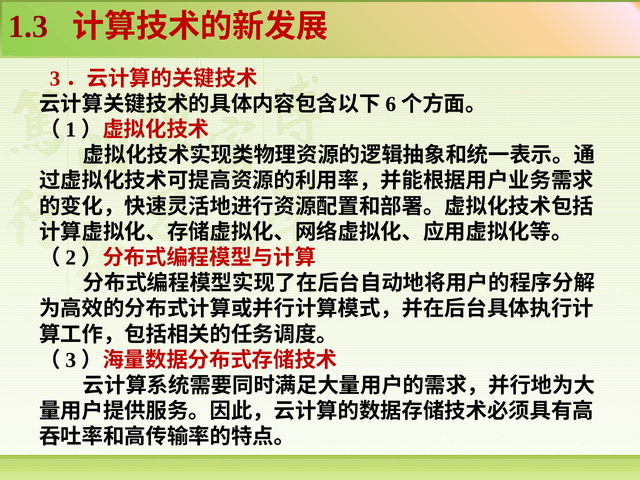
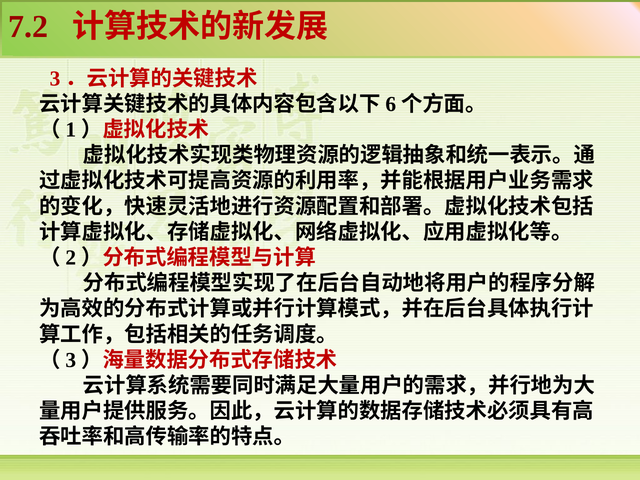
1.3: 1.3 -> 7.2 (28, 27)
